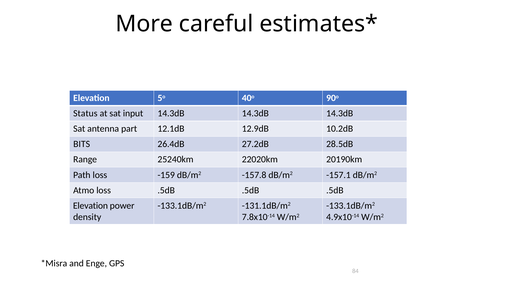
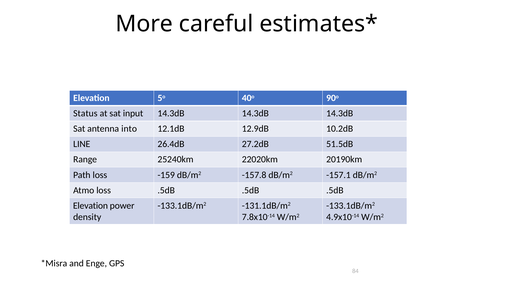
part: part -> into (129, 129)
BITS: BITS -> LINE (82, 144)
28.5dB: 28.5dB -> 51.5dB (340, 144)
